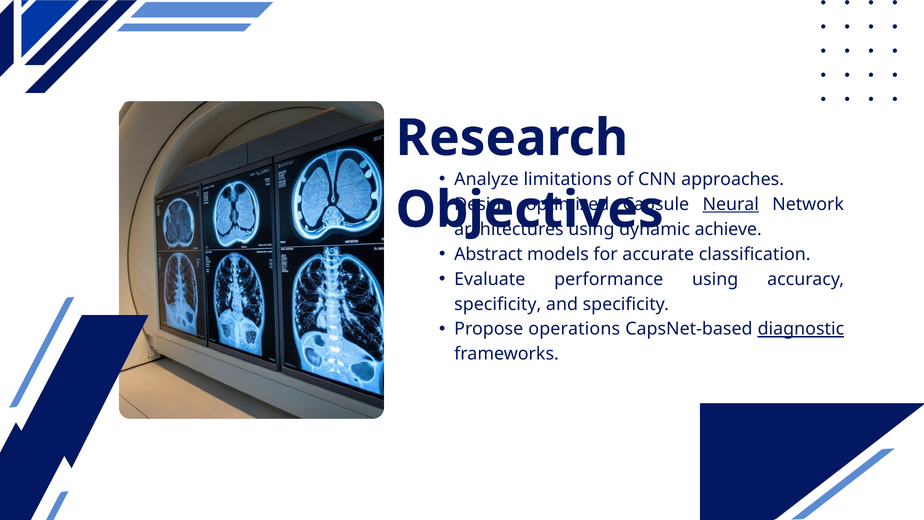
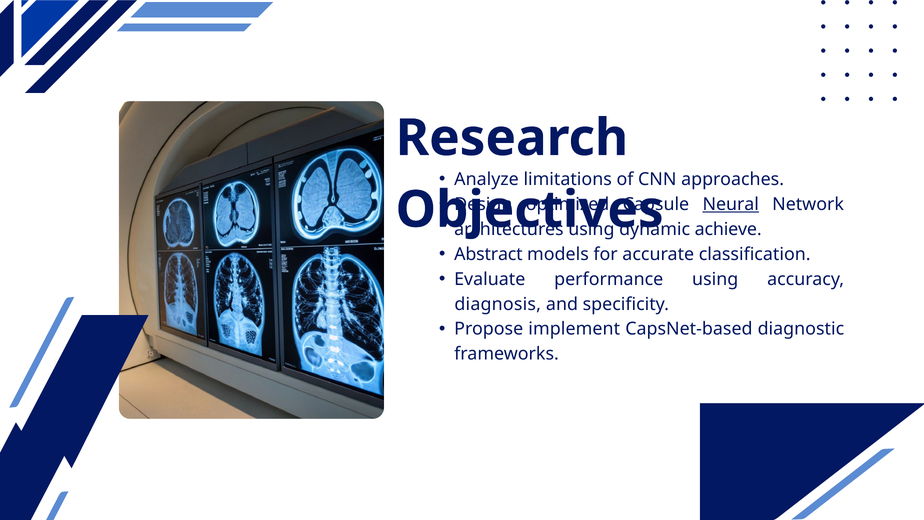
specificity: specificity -> diagnosis (498, 304)
operations: operations -> implement (574, 329)
diagnostic underline: present -> none (801, 329)
